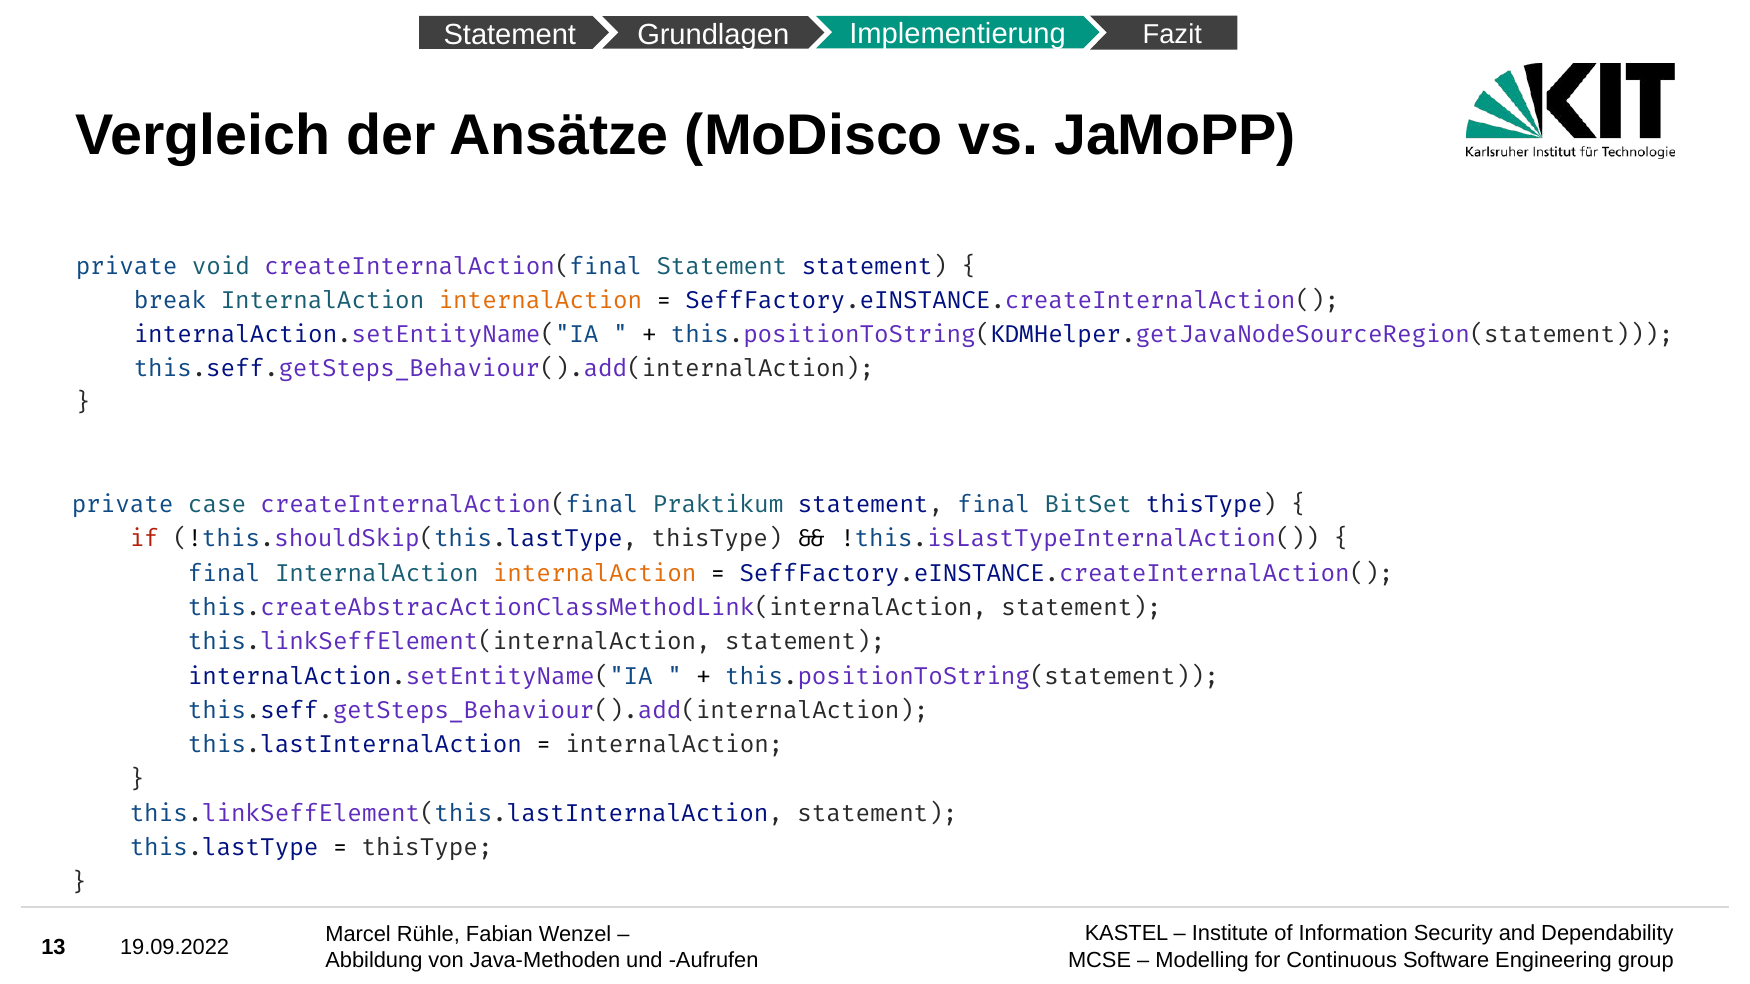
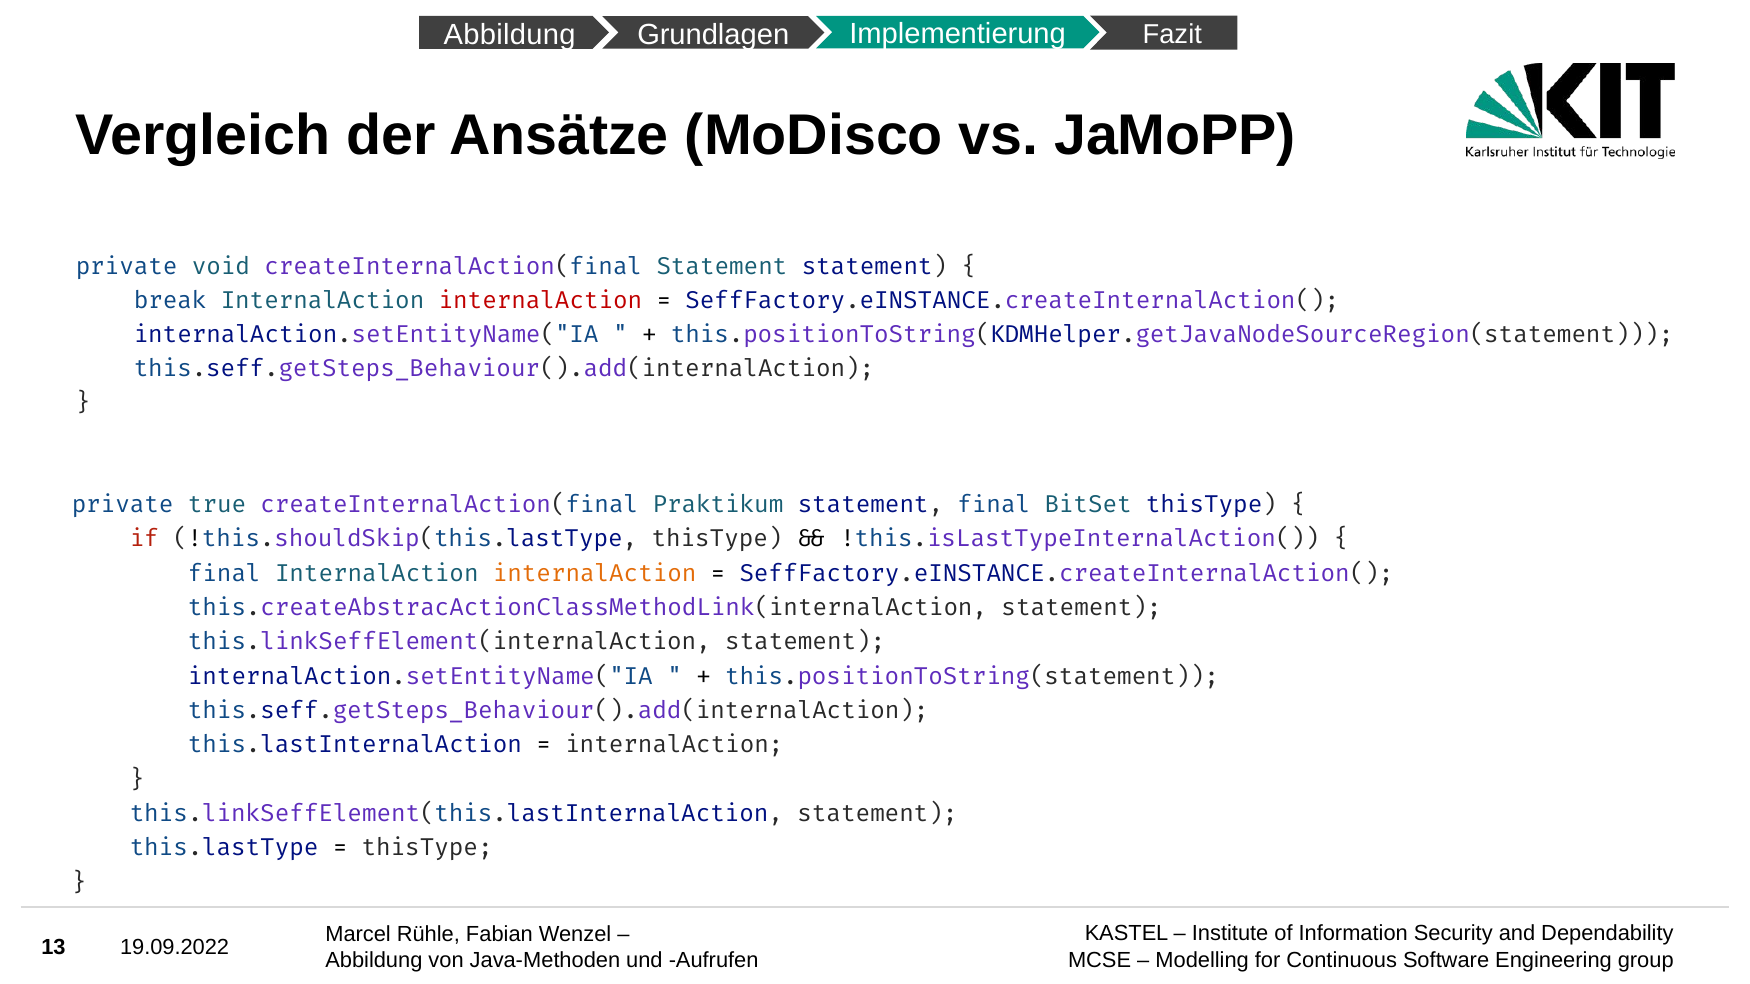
Statement: Statement -> Abbildung (510, 34)
internalAction colour: orange -> red (540, 301)
case: case -> true (217, 505)
